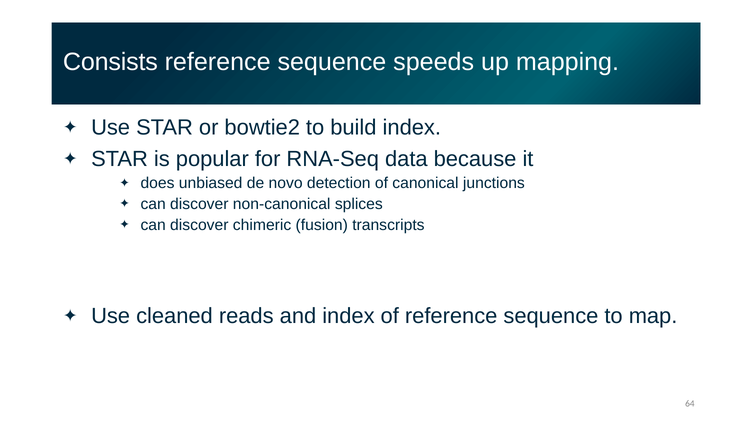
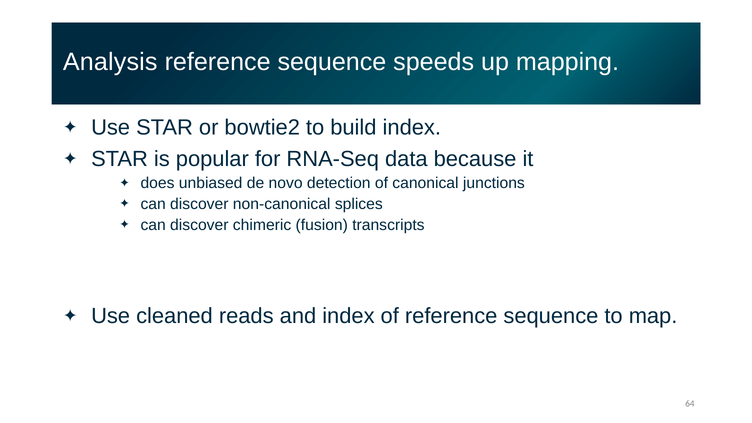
Consists: Consists -> Analysis (110, 62)
